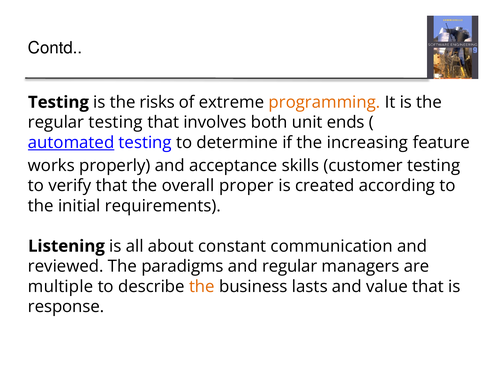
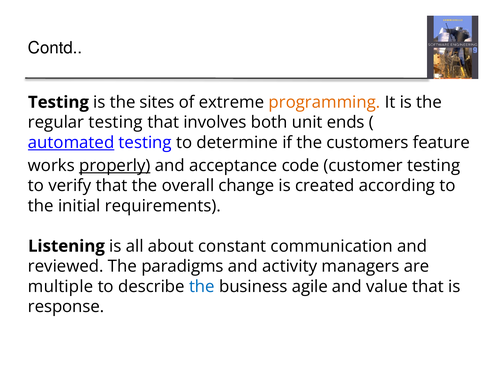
risks: risks -> sites (157, 102)
increasing: increasing -> customers (368, 143)
properly underline: none -> present (115, 166)
skills: skills -> code (300, 166)
proper: proper -> change (246, 186)
and regular: regular -> activity (290, 266)
the colour: orange -> blue (202, 286)
lasts: lasts -> agile (310, 286)
